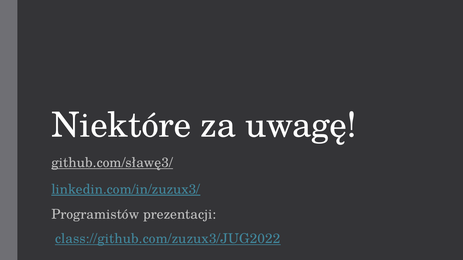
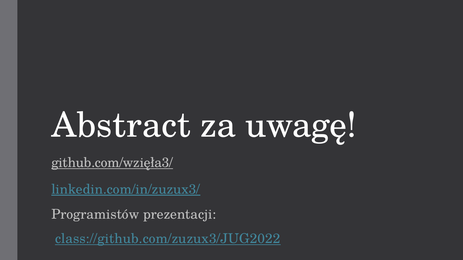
Niektóre: Niektóre -> Abstract (121, 126)
github.com/sławę3/: github.com/sławę3/ -> github.com/wzięła3/ (112, 163)
